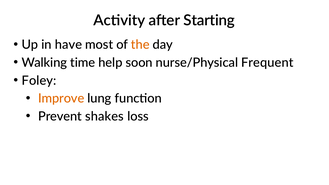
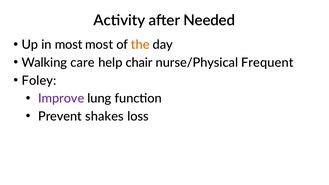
Starting: Starting -> Needed (209, 20)
in have: have -> most (69, 45)
time: time -> care (83, 63)
soon: soon -> chair (139, 63)
Improve colour: orange -> purple (61, 99)
